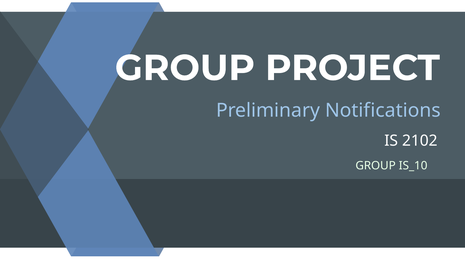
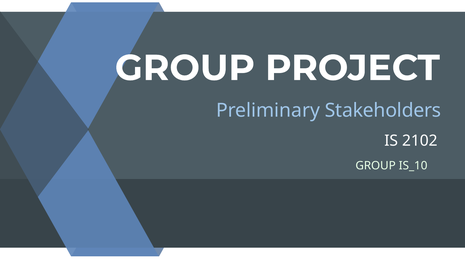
Notifications: Notifications -> Stakeholders (383, 111)
